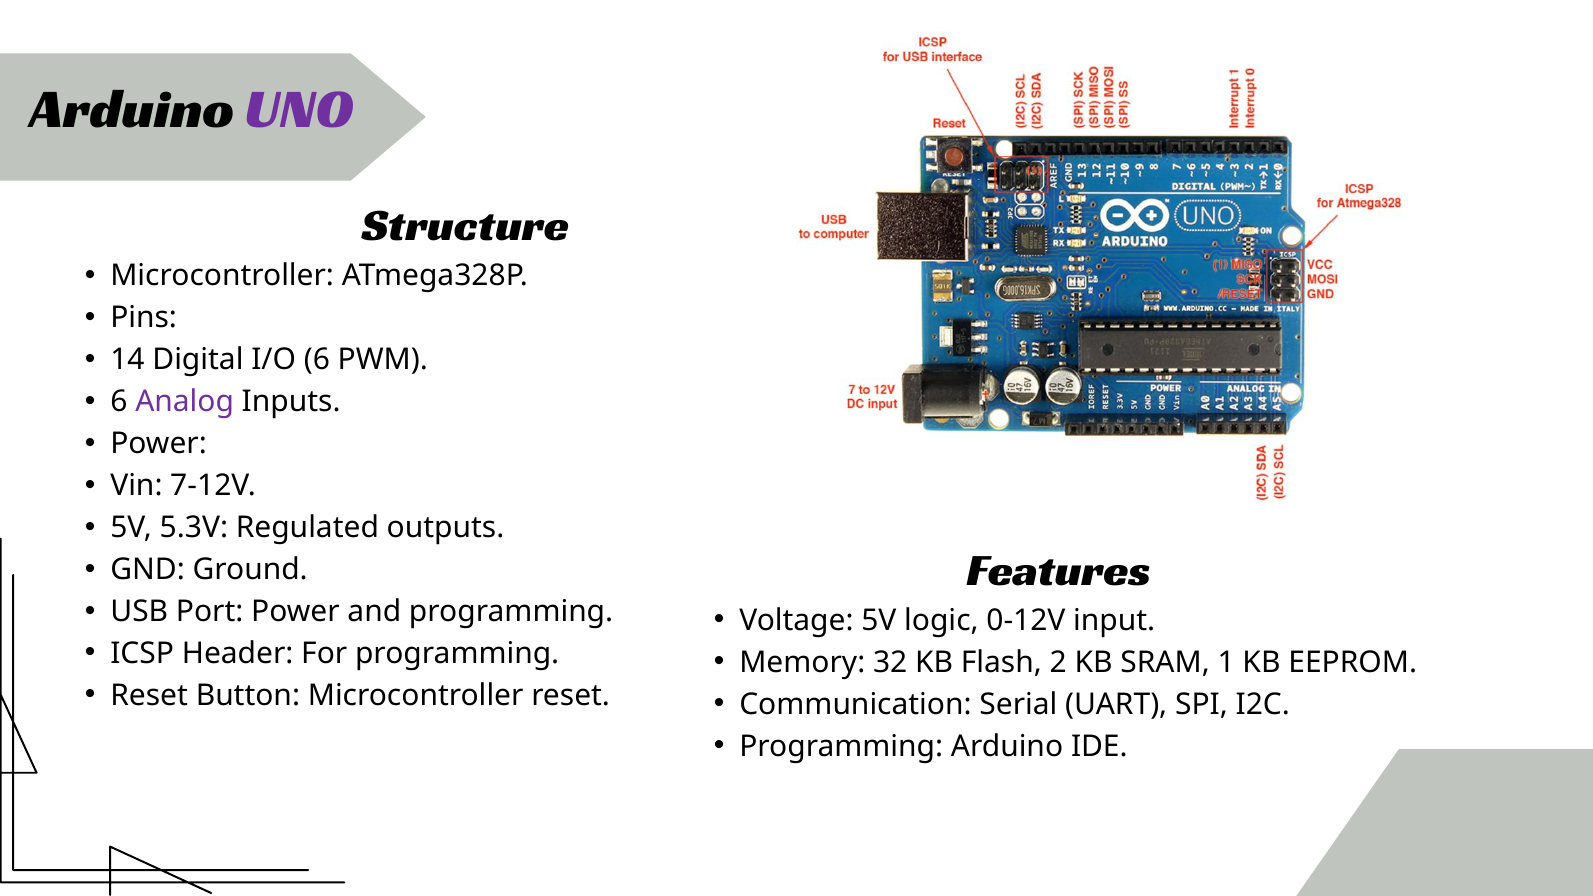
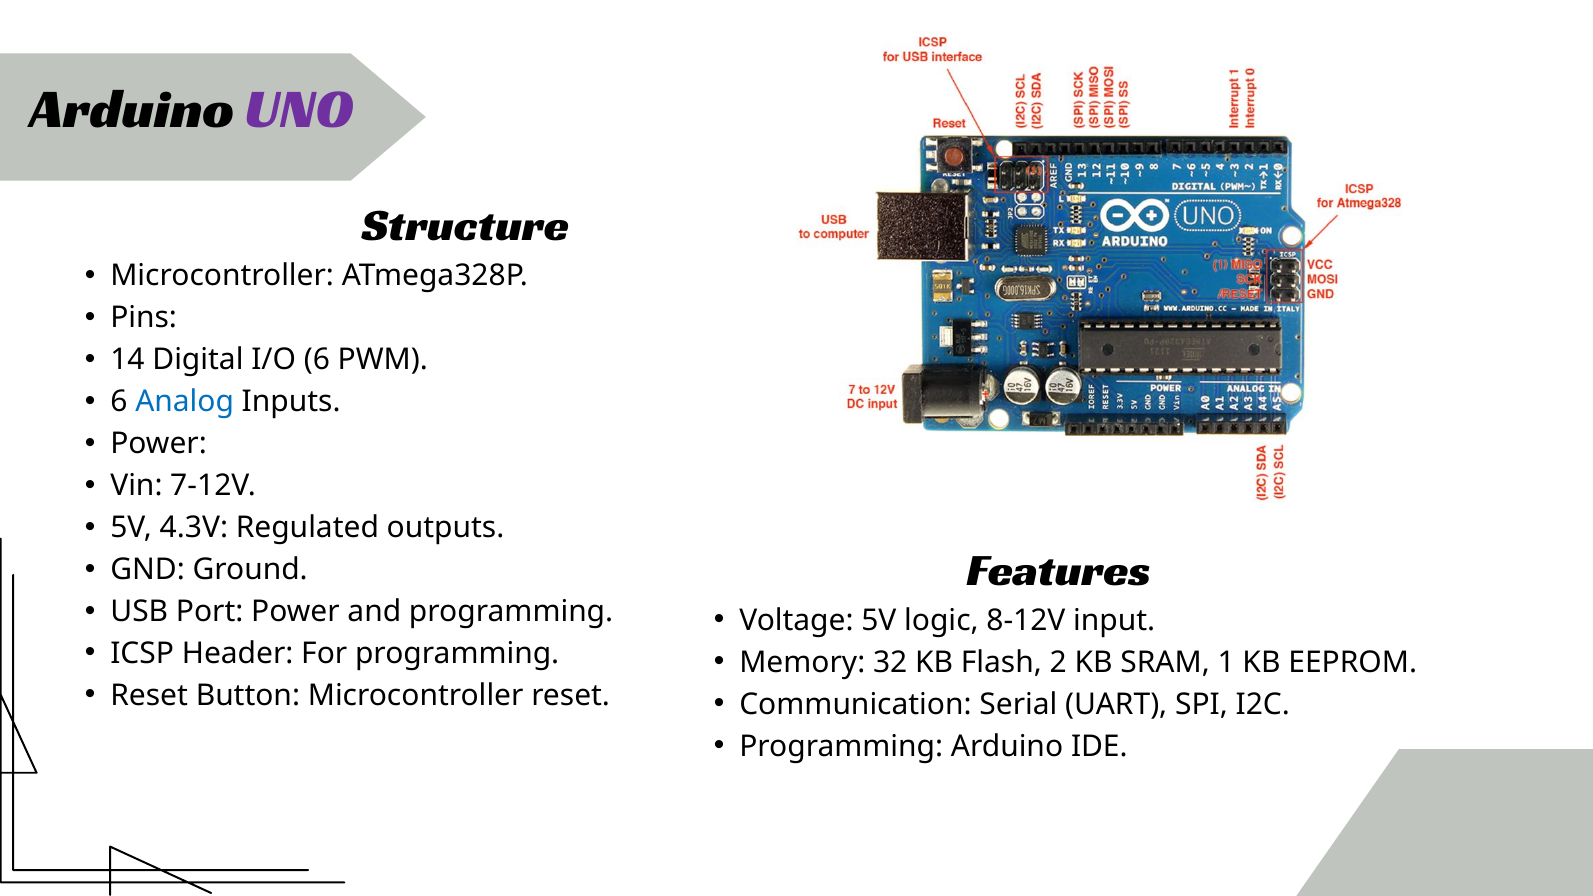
Analog colour: purple -> blue (185, 402)
5.3V: 5.3V -> 4.3V (194, 528)
0-12V: 0-12V -> 8-12V (1026, 621)
